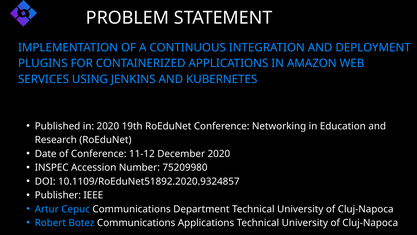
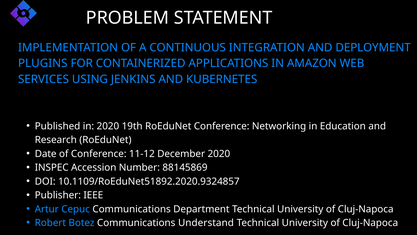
75209980: 75209980 -> 88145869 (185, 167)
Communications Applications: Applications -> Understand (206, 222)
